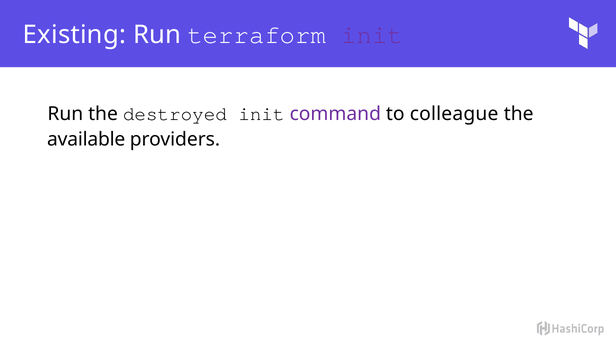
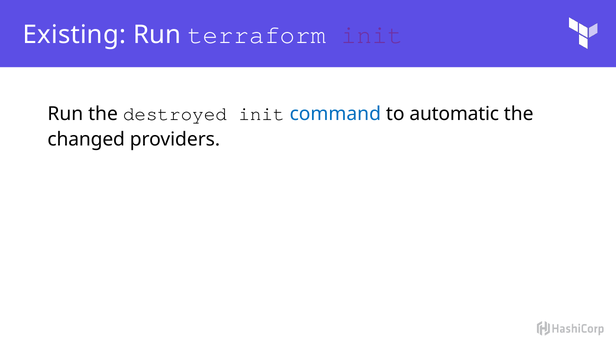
command colour: purple -> blue (335, 114)
colleague: colleague -> automatic (454, 114)
available: available -> changed (86, 139)
